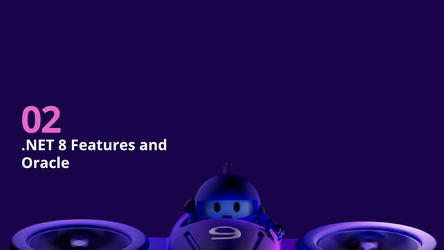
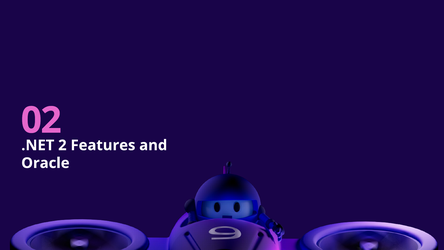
8: 8 -> 2 (62, 145)
